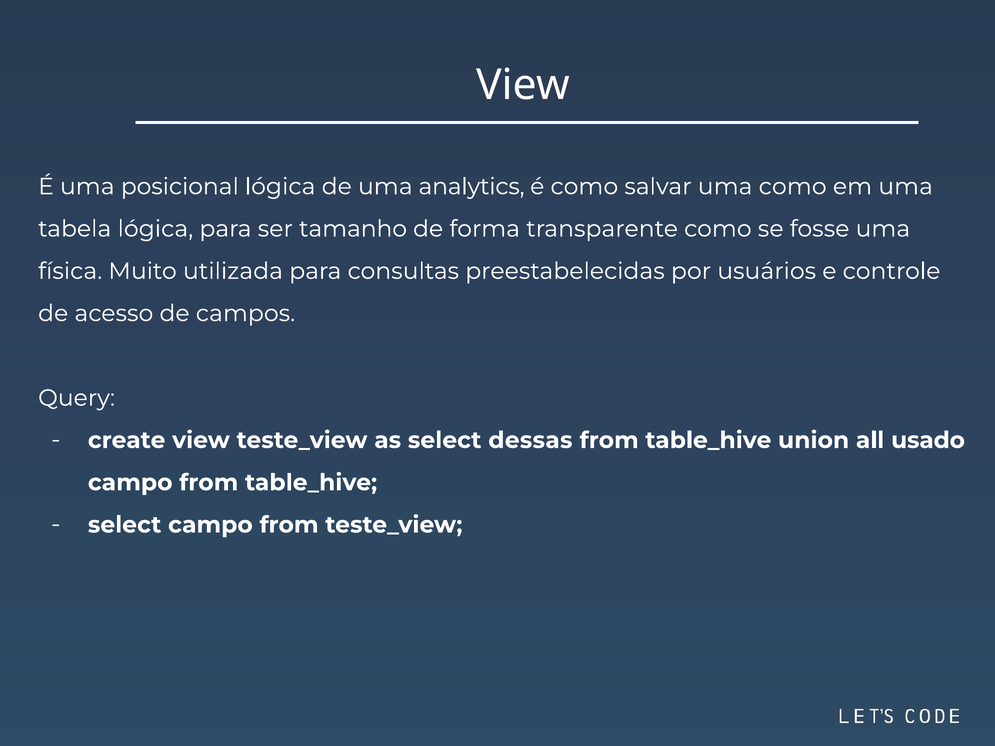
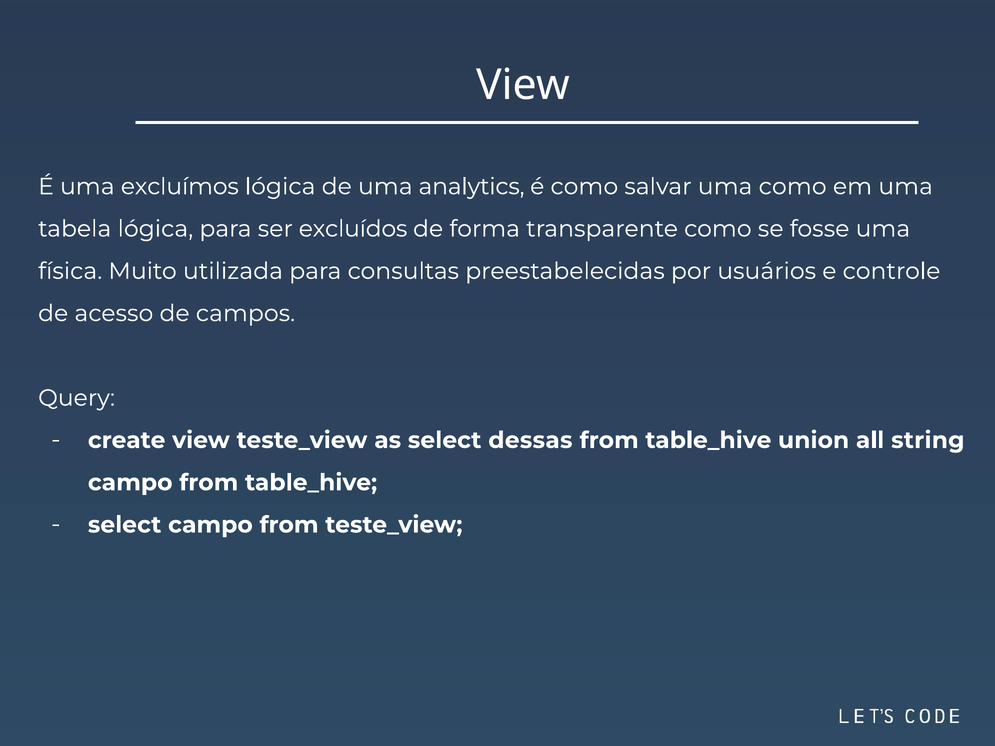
posicional: posicional -> excluímos (180, 187)
tamanho: tamanho -> excluídos (353, 229)
usado: usado -> string (928, 440)
